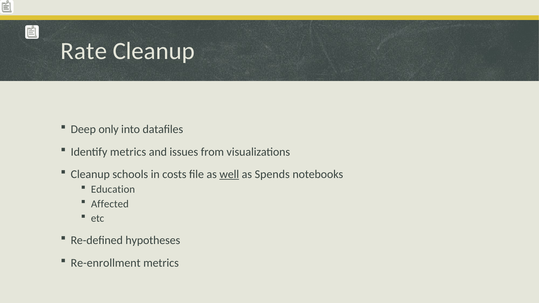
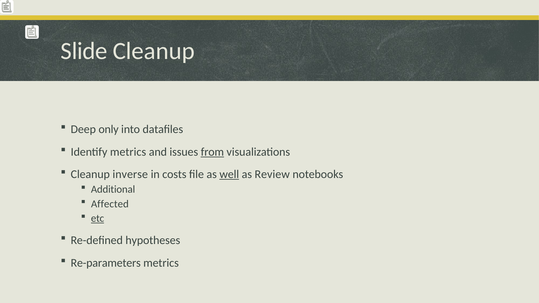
Rate: Rate -> Slide (84, 51)
from underline: none -> present (212, 152)
schools: schools -> inverse (130, 174)
Spends: Spends -> Review (272, 174)
Education: Education -> Additional (113, 190)
etc underline: none -> present (98, 219)
Re-enrollment: Re-enrollment -> Re-parameters (106, 263)
